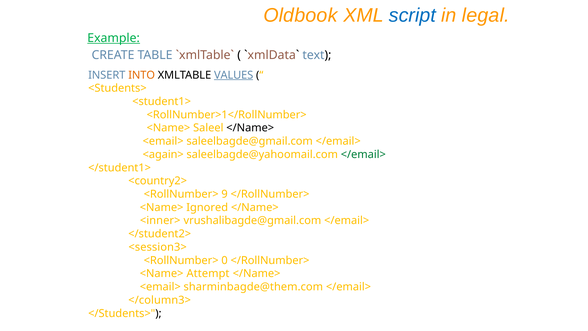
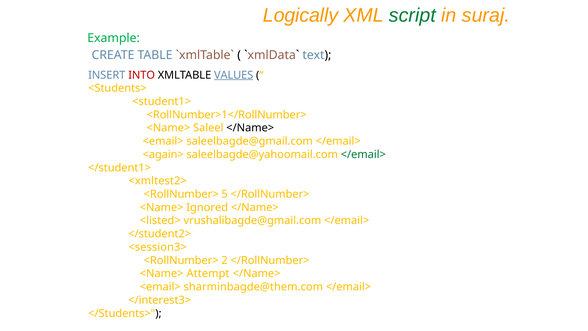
Oldbook: Oldbook -> Logically (301, 15)
script colour: blue -> green (412, 15)
legal: legal -> suraj (486, 15)
Example underline: present -> none (114, 38)
INTO colour: orange -> red (142, 75)
<country2>: <country2> -> <xmltest2> (158, 181)
9: 9 -> 5 (225, 194)
<inner>: <inner> -> <listed> (160, 221)
0: 0 -> 2 (225, 260)
</column3>: </column3> -> </interest3> (160, 300)
